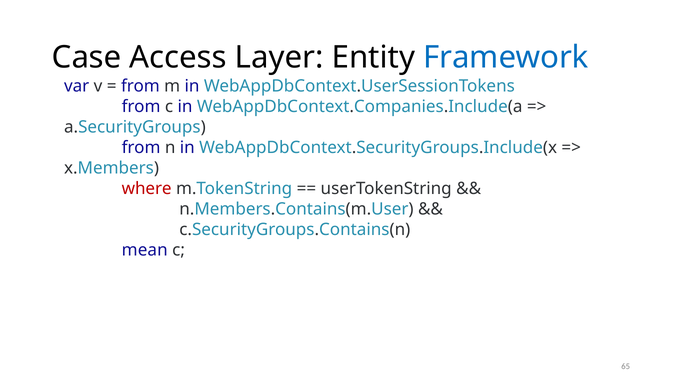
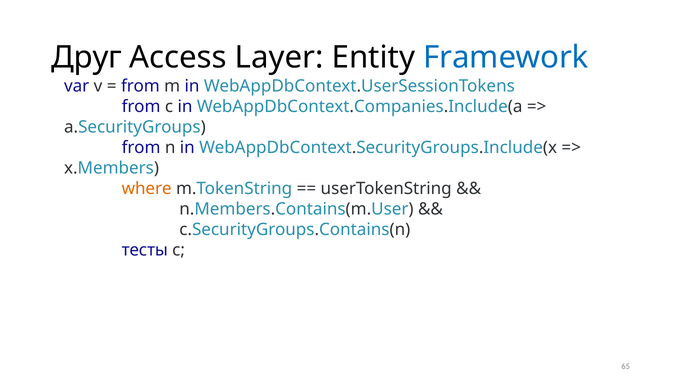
Case: Case -> Друг (87, 57)
where colour: red -> orange (147, 189)
mean: mean -> тесты (145, 250)
